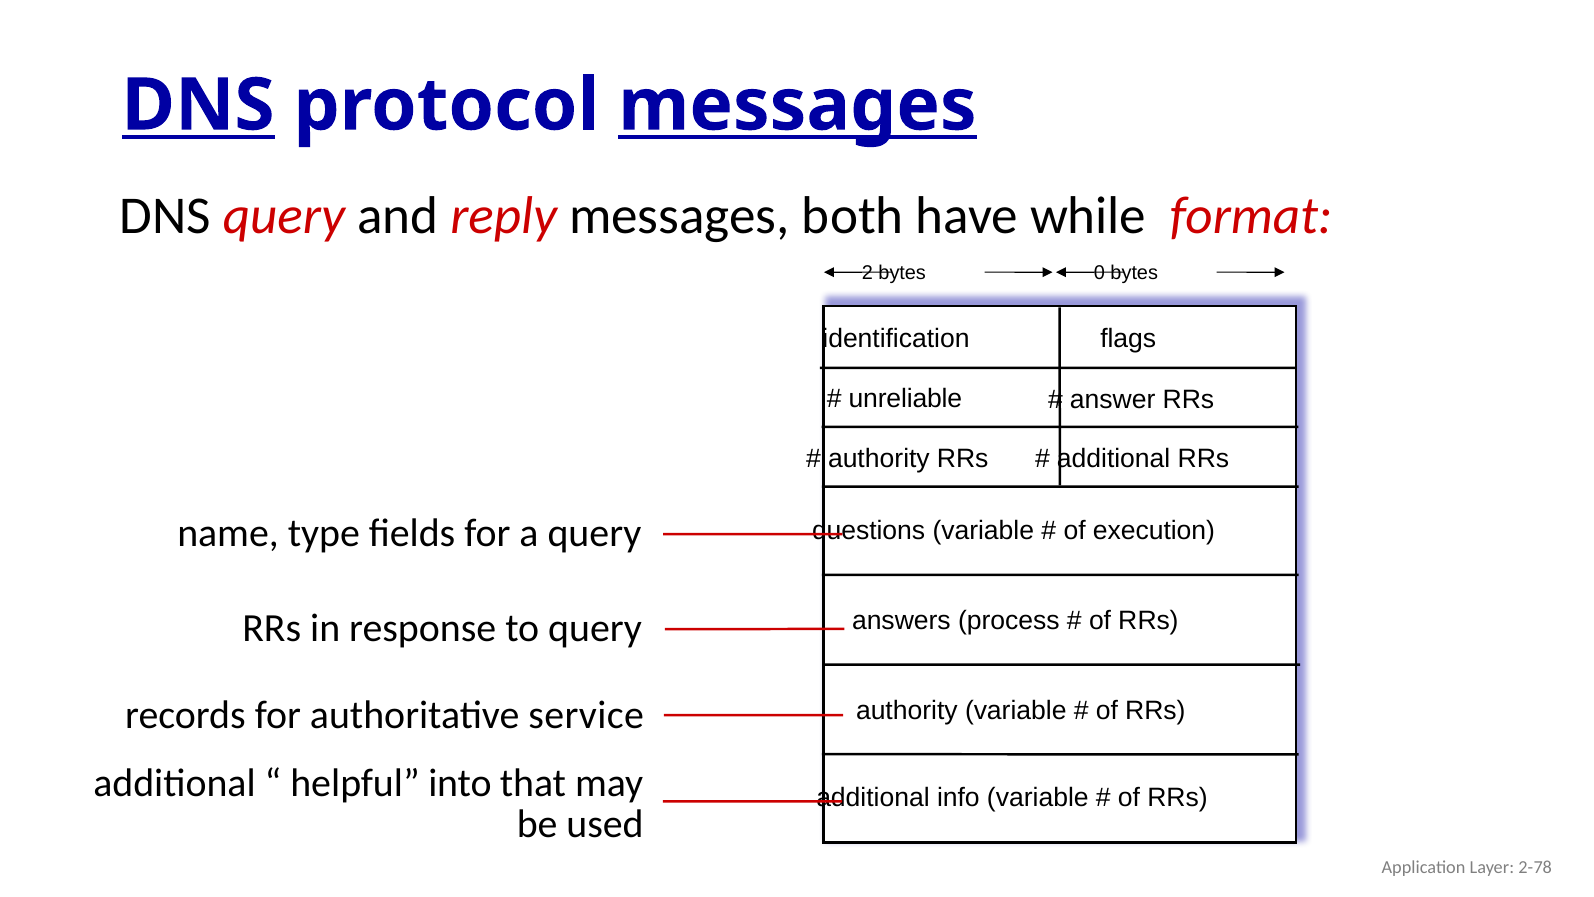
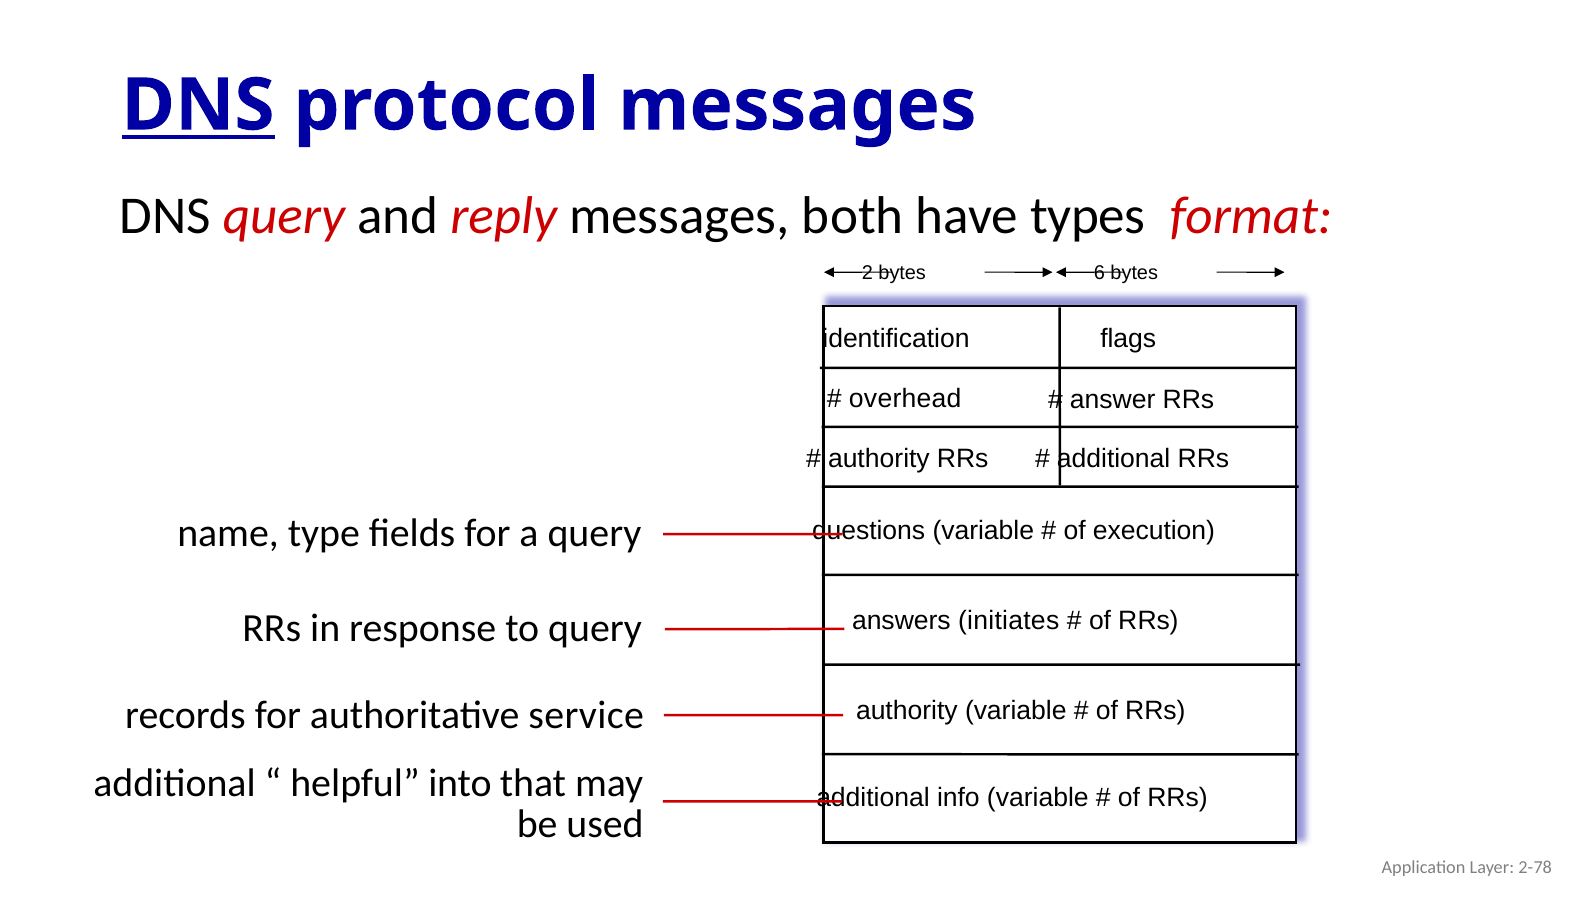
messages underline: present -> none (797, 105)
while: while -> types (1088, 216)
0: 0 -> 6 (1100, 273)
unreliable: unreliable -> overhead (905, 399)
process: process -> initiates (1009, 620)
